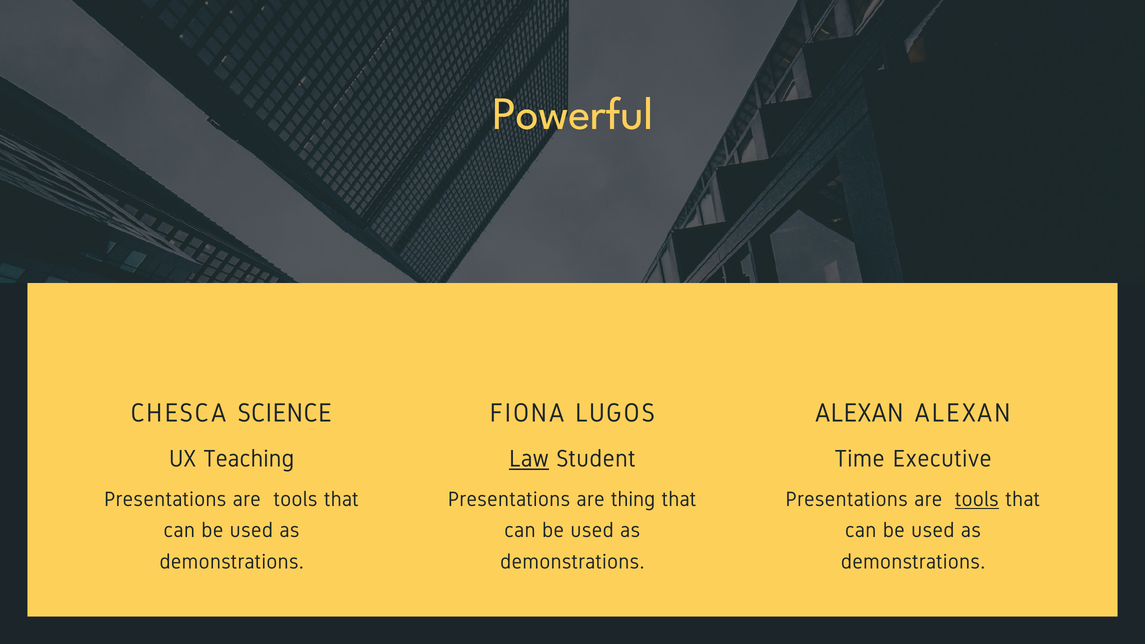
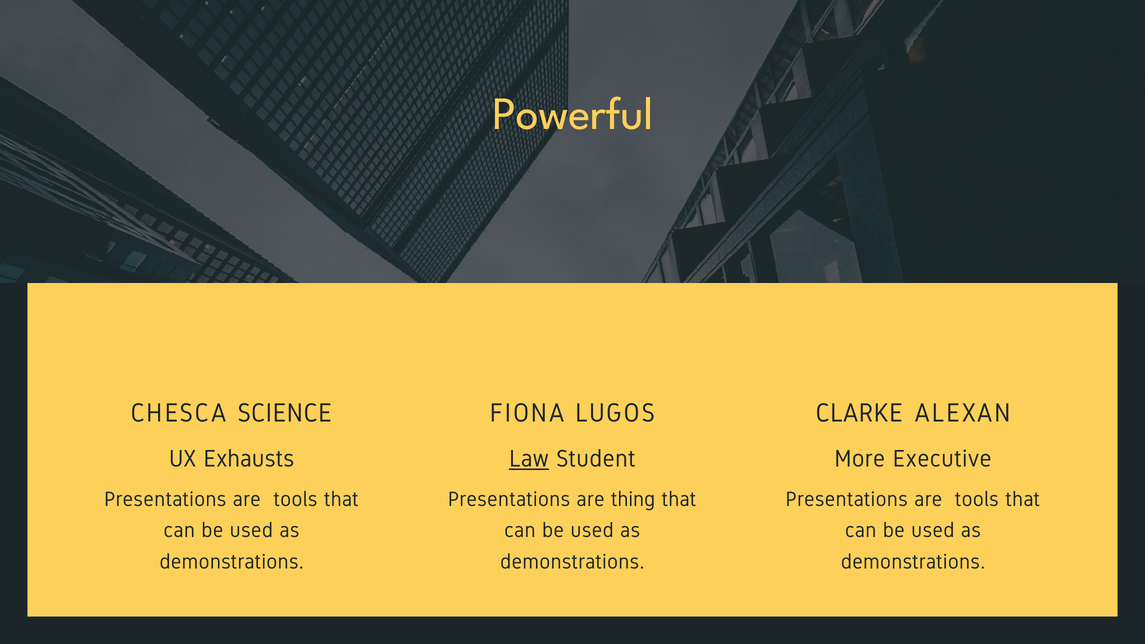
ALEXAN: ALEXAN -> CLARKE (859, 413)
Teaching: Teaching -> Exhausts (249, 459)
Time: Time -> More (860, 459)
tools underline: present -> none (977, 500)
